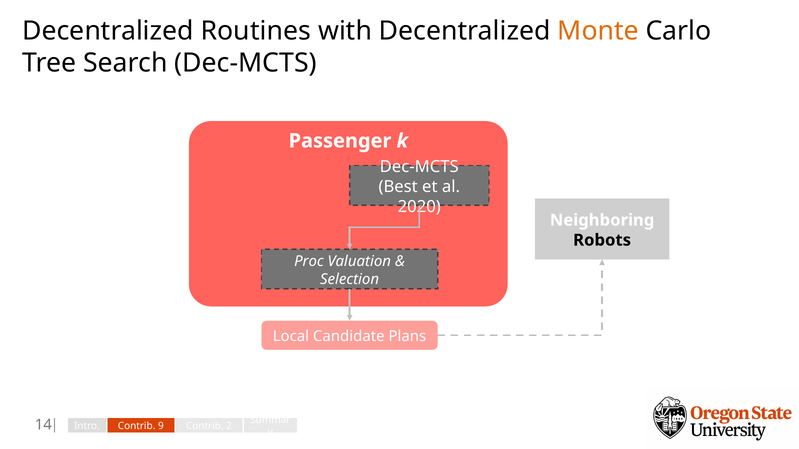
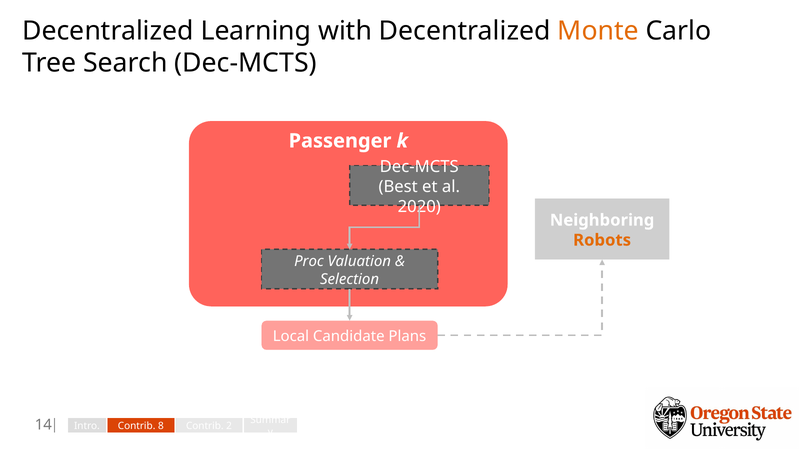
Routines: Routines -> Learning (256, 31)
Robots colour: black -> orange (602, 240)
9: 9 -> 8 (161, 426)
